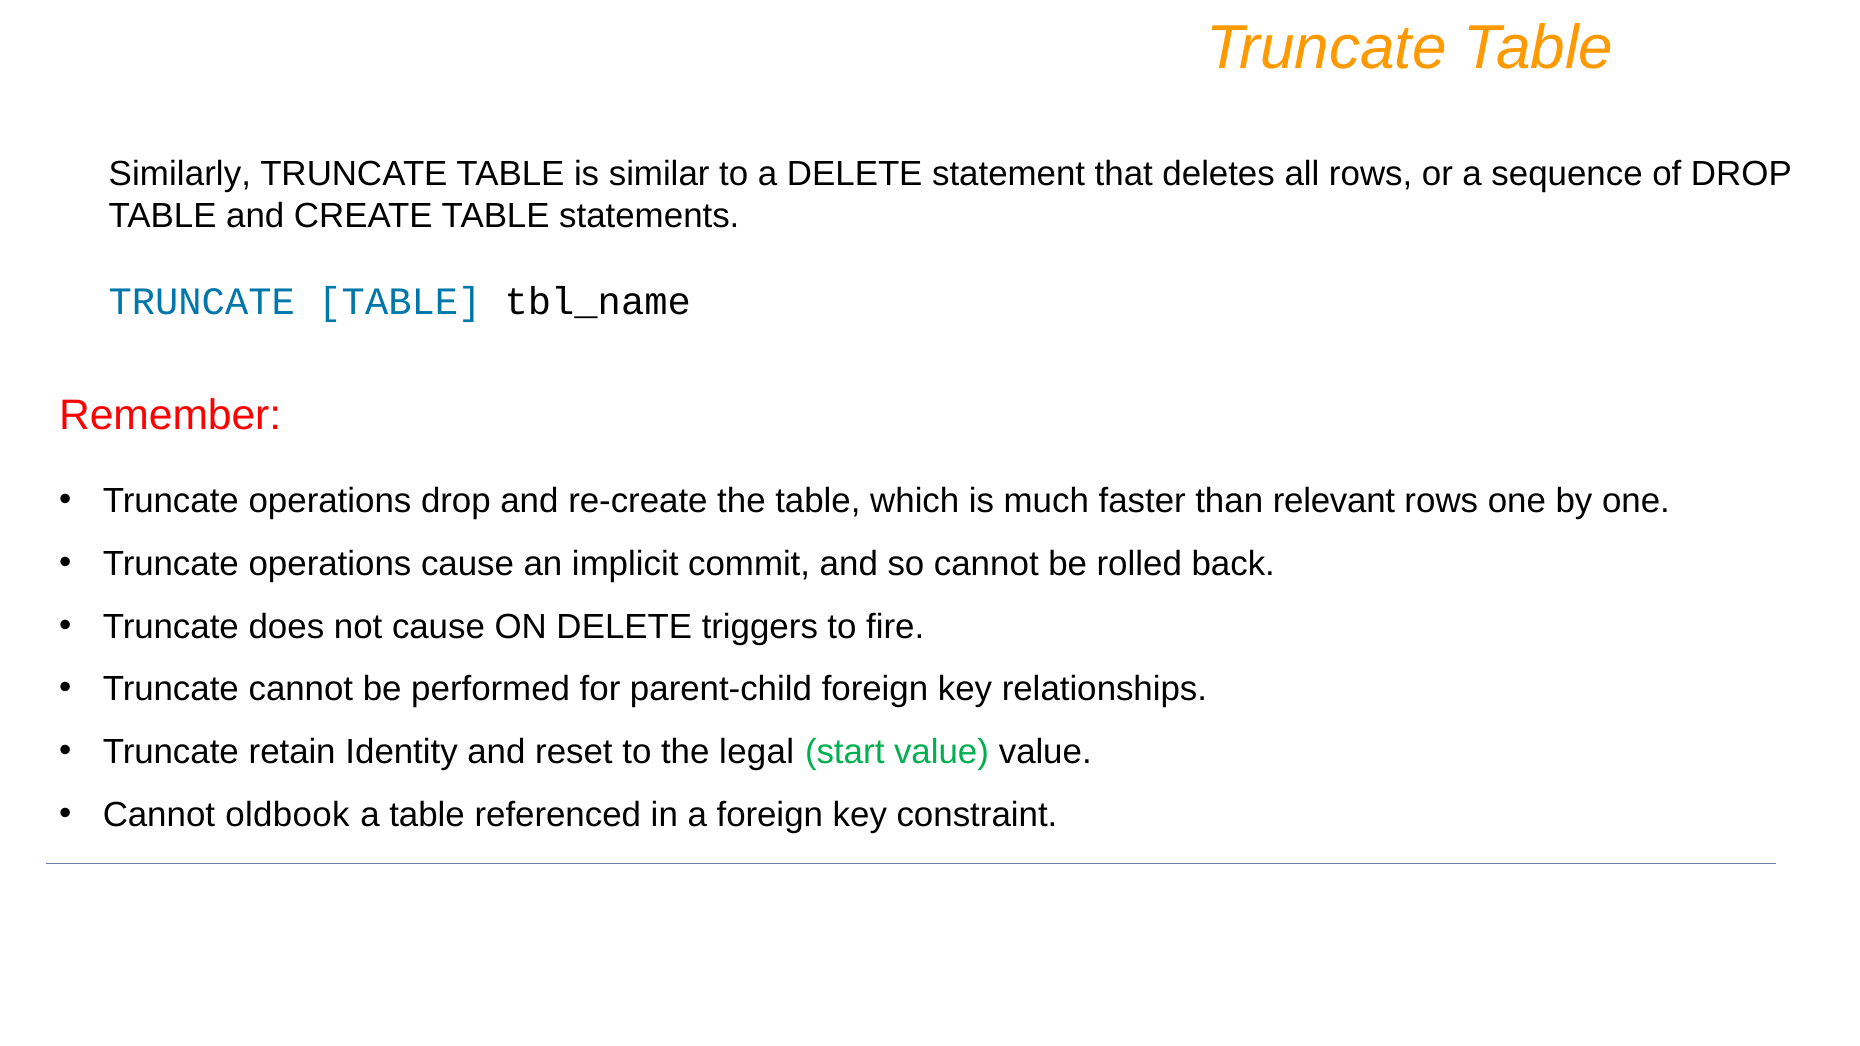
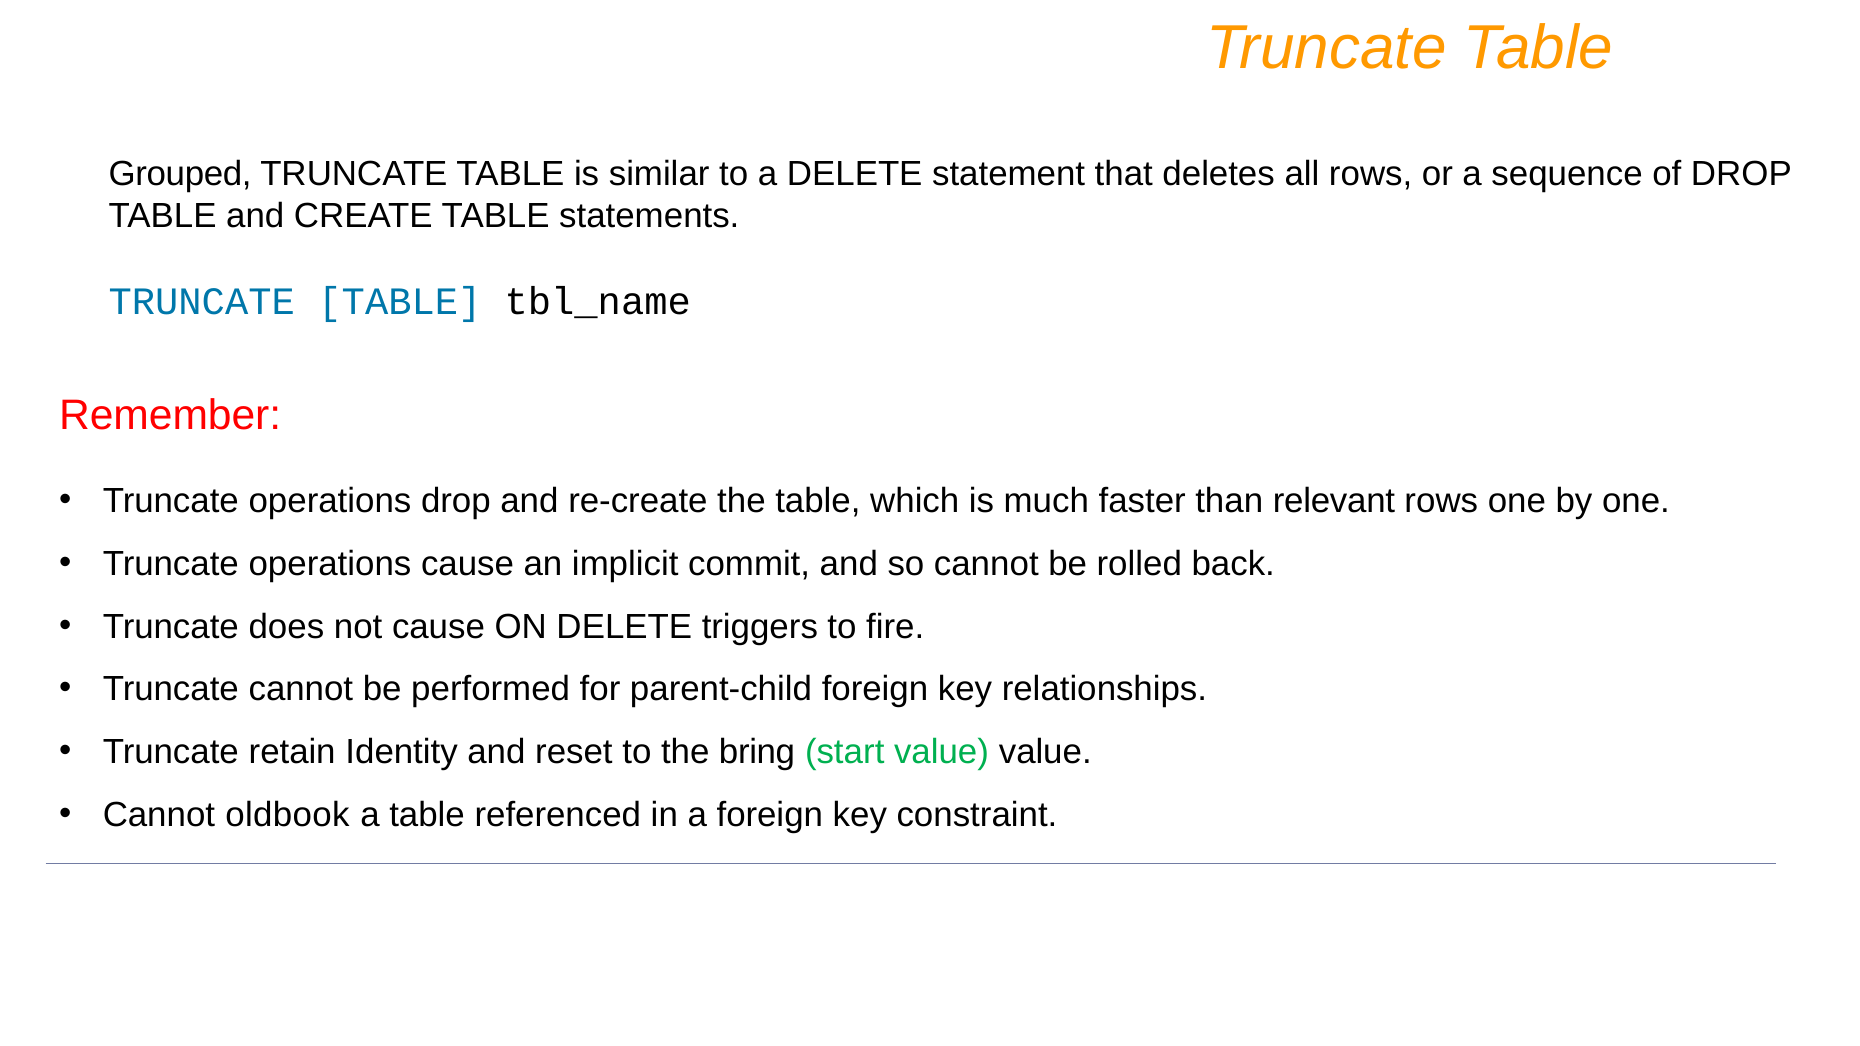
Similarly: Similarly -> Grouped (180, 174)
legal: legal -> bring (757, 752)
